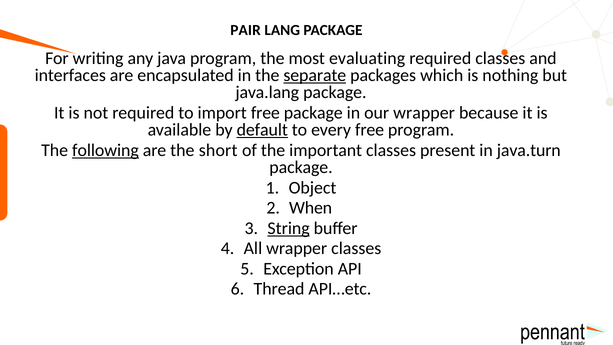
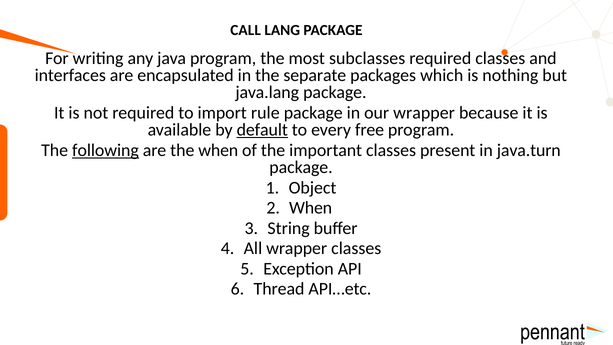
PAIR: PAIR -> CALL (246, 30)
evaluating: evaluating -> subclasses (367, 58)
separate underline: present -> none (315, 75)
import free: free -> rule (265, 113)
the short: short -> when (218, 150)
String underline: present -> none (289, 228)
